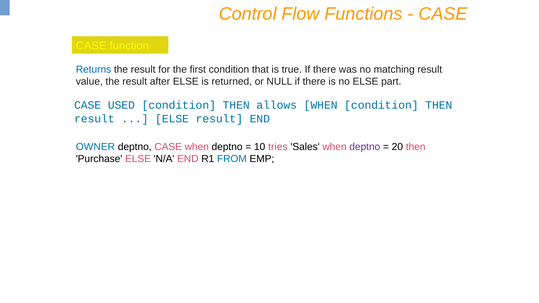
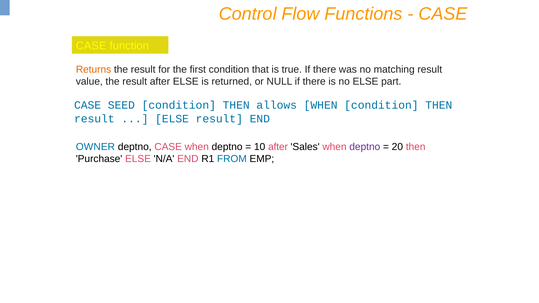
Returns colour: blue -> orange (94, 69)
USED: USED -> SEED (121, 105)
10 tries: tries -> after (278, 147)
